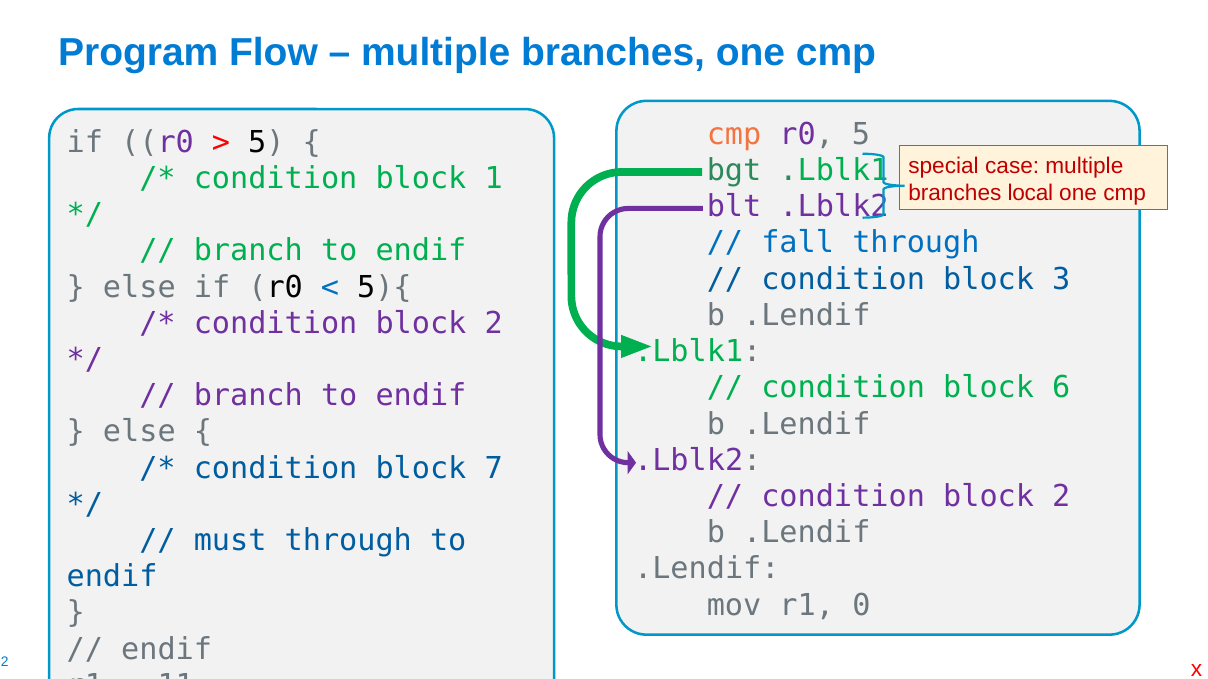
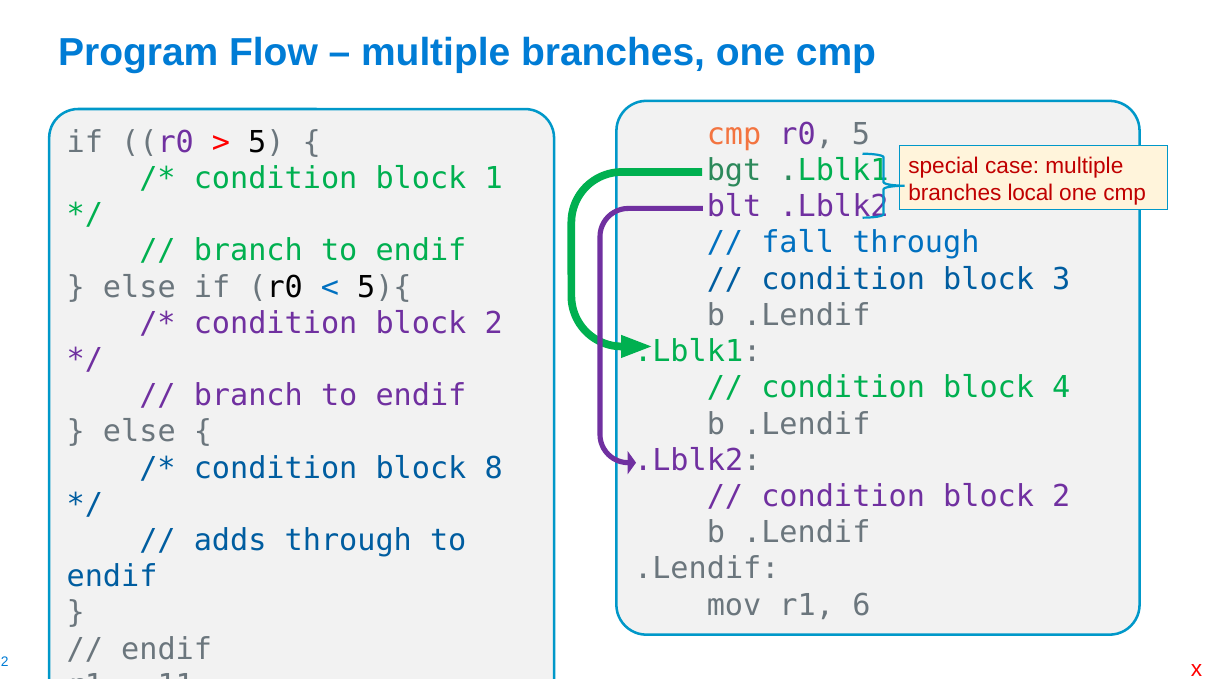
6: 6 -> 4 (1061, 388)
7: 7 -> 8 (494, 468)
must: must -> adds (230, 541)
0: 0 -> 6 (861, 606)
